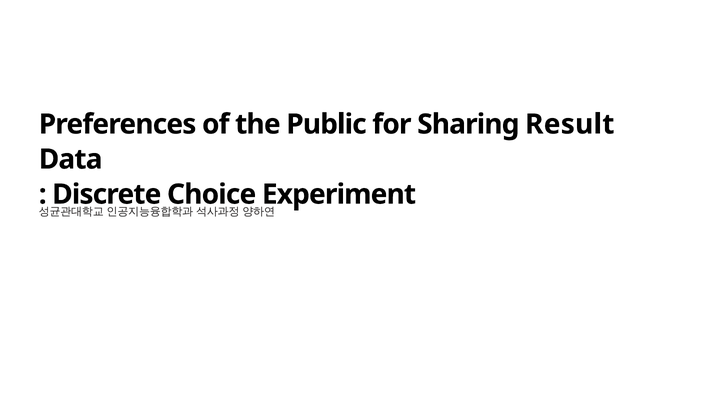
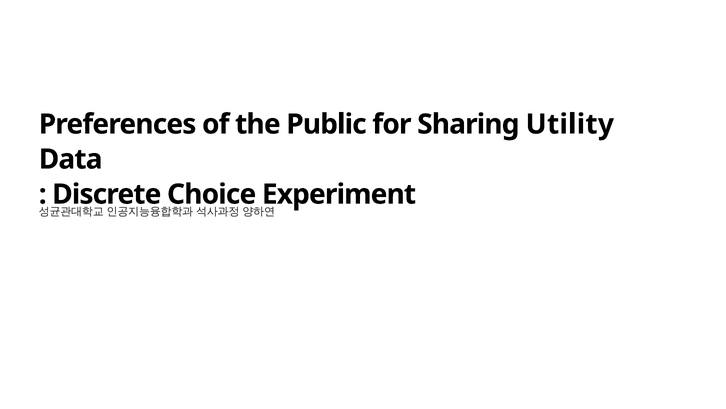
Result: Result -> Utility (570, 124)
